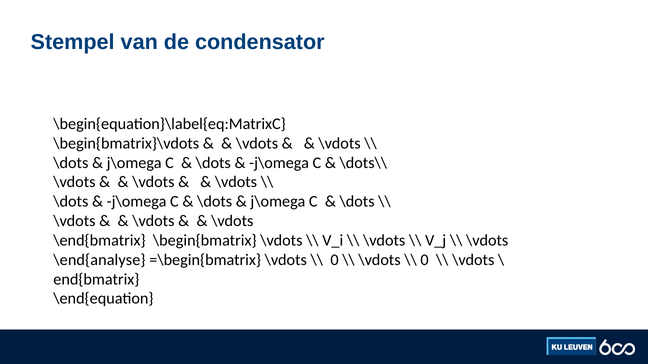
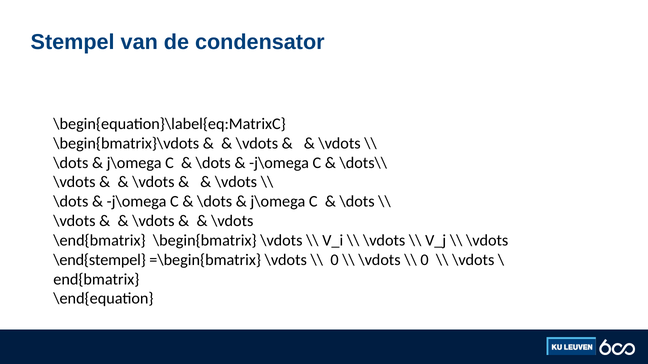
\end{analyse: \end{analyse -> \end{stempel (100, 260)
